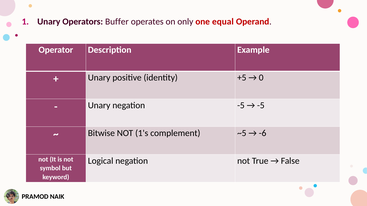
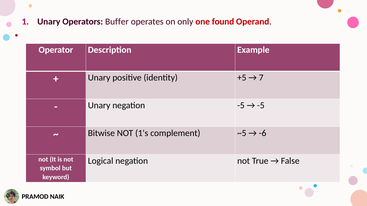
equal: equal -> found (223, 22)
0: 0 -> 7 (261, 78)
